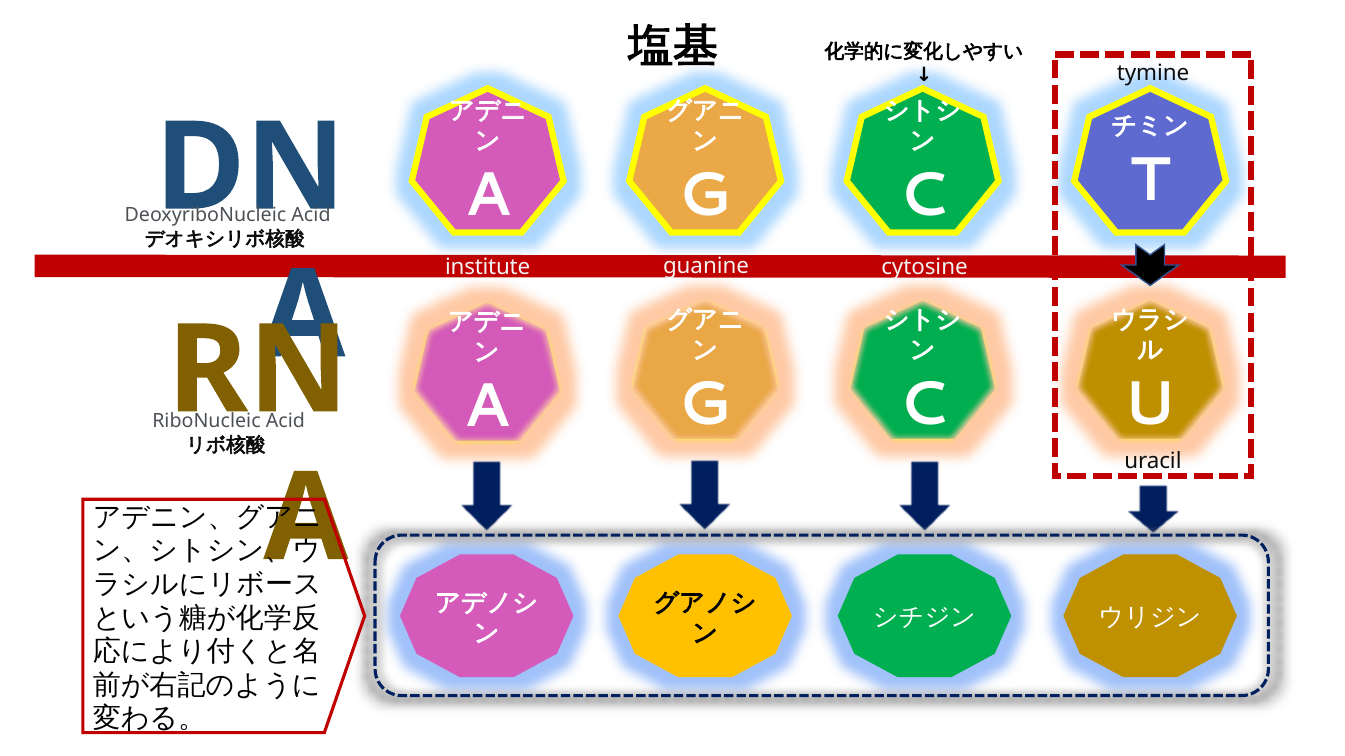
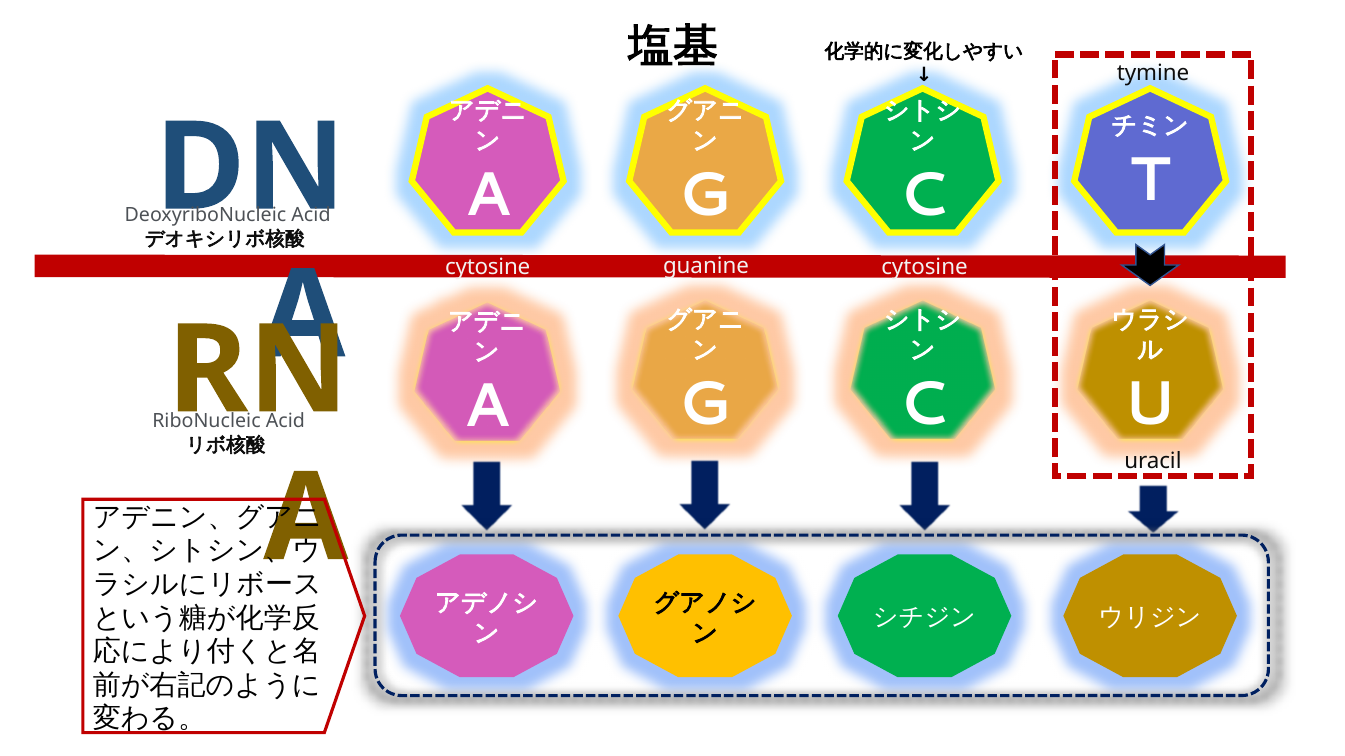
institute: institute -> cytosine (488, 267)
